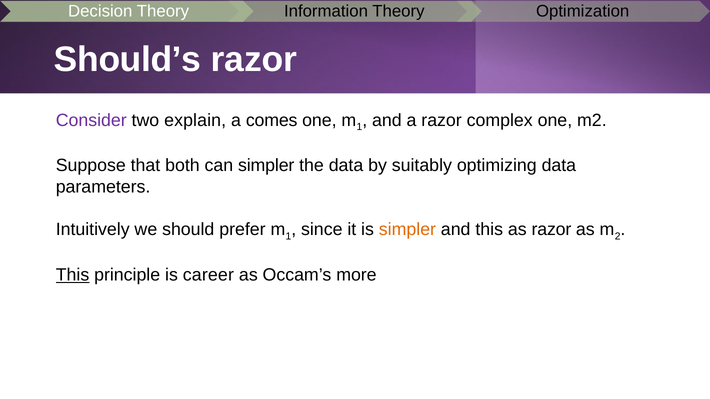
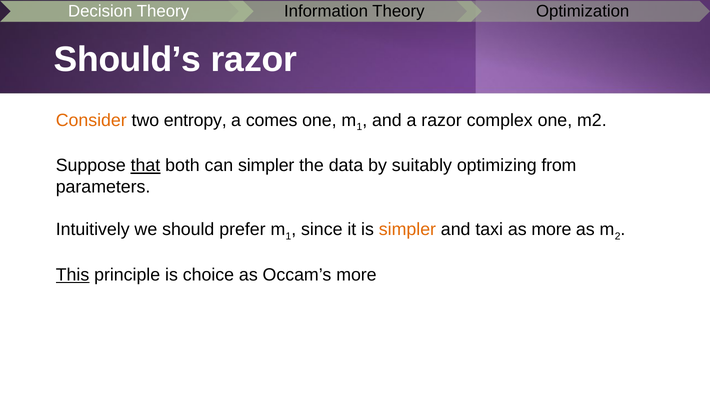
Consider colour: purple -> orange (91, 120)
explain: explain -> entropy (195, 120)
that underline: none -> present (145, 166)
optimizing data: data -> from (559, 166)
and this: this -> taxi (489, 230)
as razor: razor -> more (551, 230)
career: career -> choice (208, 275)
